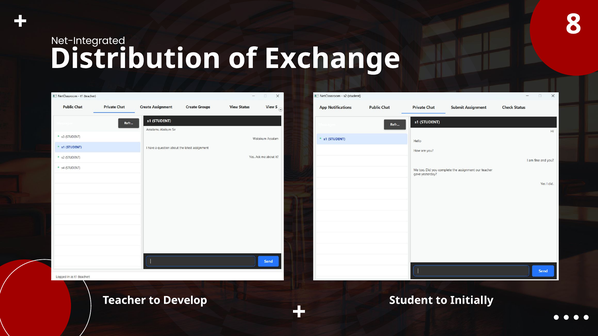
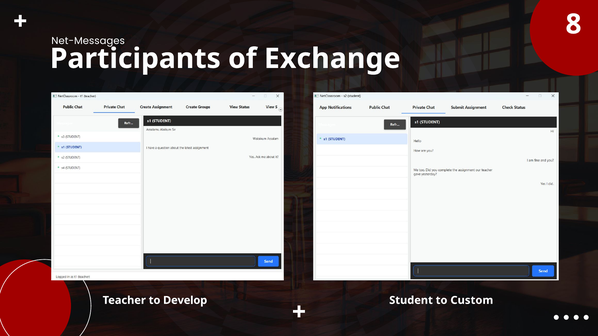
Net-Integrated: Net-Integrated -> Net-Messages (88, 41)
Distribution: Distribution -> Participants (135, 59)
Initially: Initially -> Custom (472, 301)
